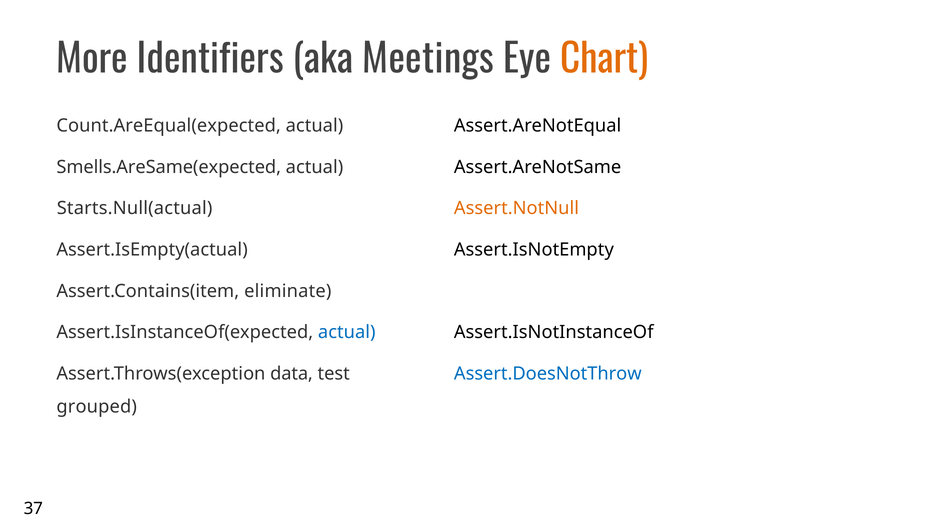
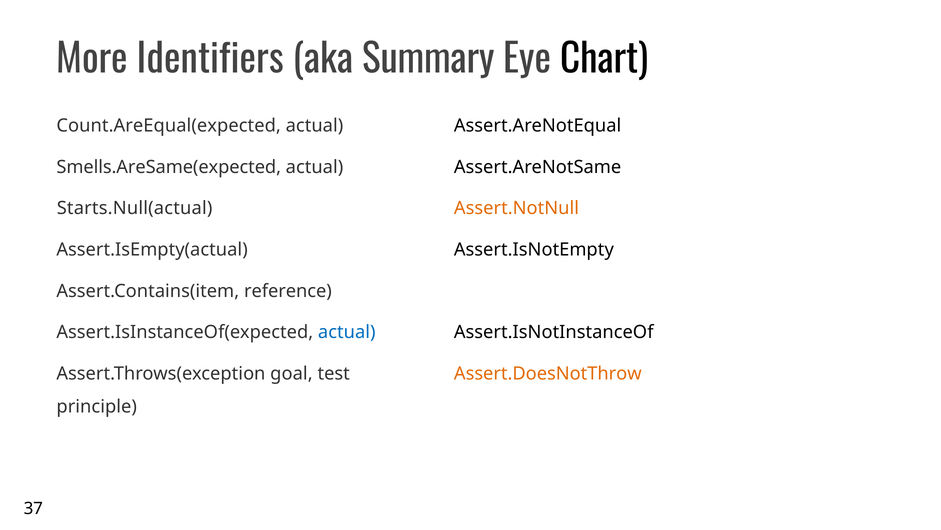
Meetings: Meetings -> Summary (428, 60)
Chart colour: orange -> black (604, 60)
eliminate: eliminate -> reference (288, 291)
data: data -> goal (291, 373)
Assert.DoesNotThrow colour: blue -> orange (548, 373)
grouped: grouped -> principle (97, 406)
